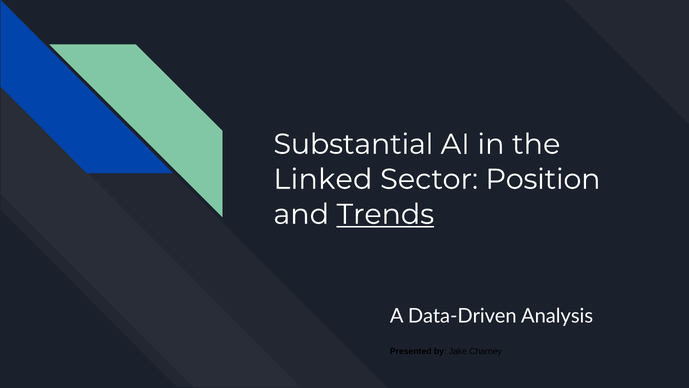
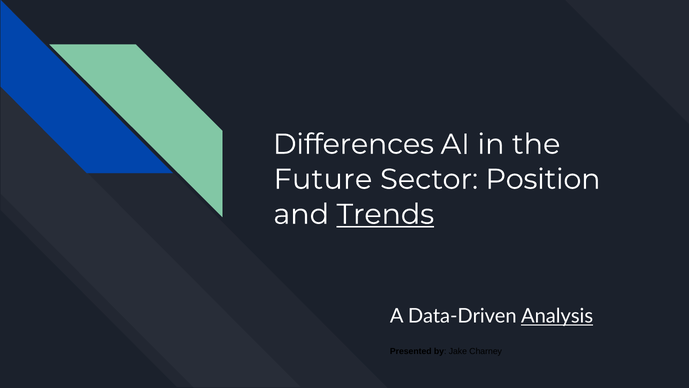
Substantial: Substantial -> Differences (353, 144)
Linked: Linked -> Future (323, 179)
Analysis underline: none -> present (557, 316)
